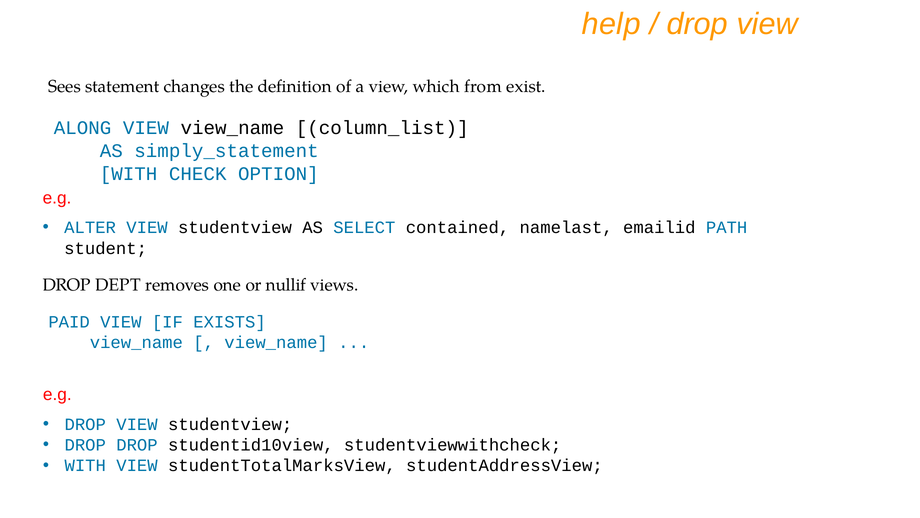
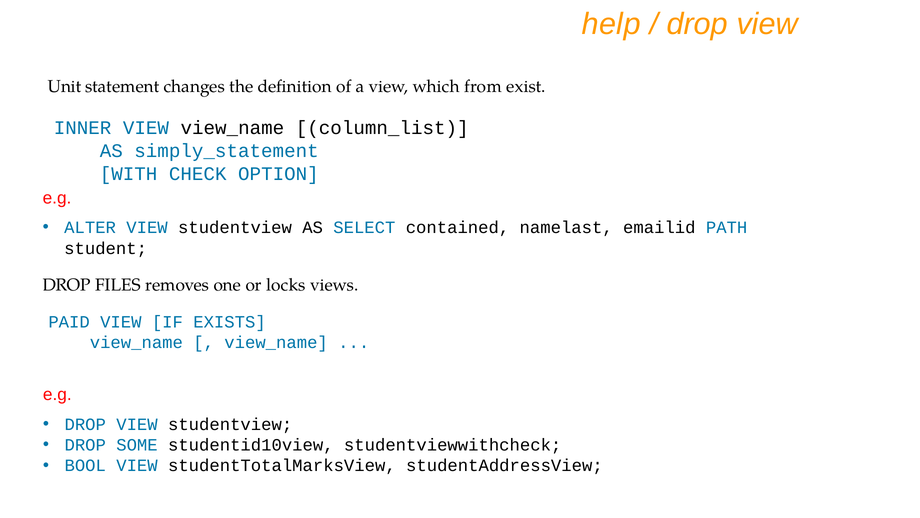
Sees: Sees -> Unit (65, 86)
ALONG: ALONG -> INNER (83, 128)
DEPT: DEPT -> FILES (118, 285)
nullif: nullif -> locks (286, 285)
DROP DROP: DROP -> SOME (137, 445)
WITH: WITH -> BOOL (85, 465)
